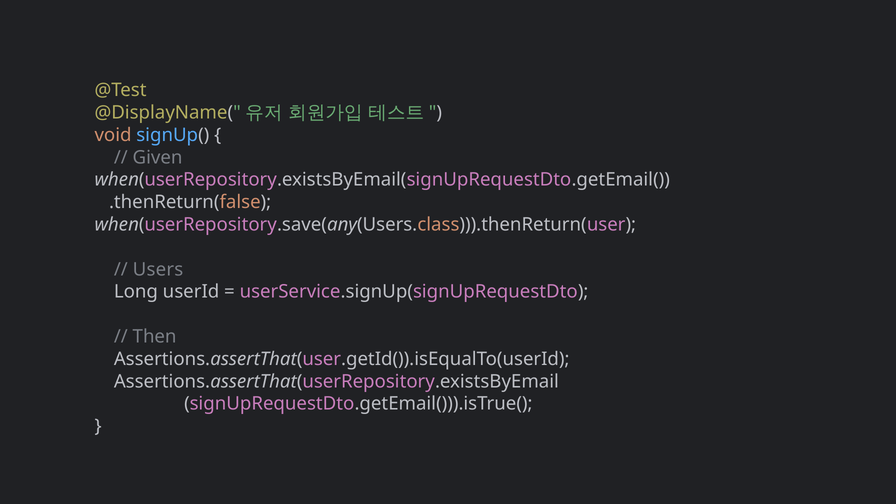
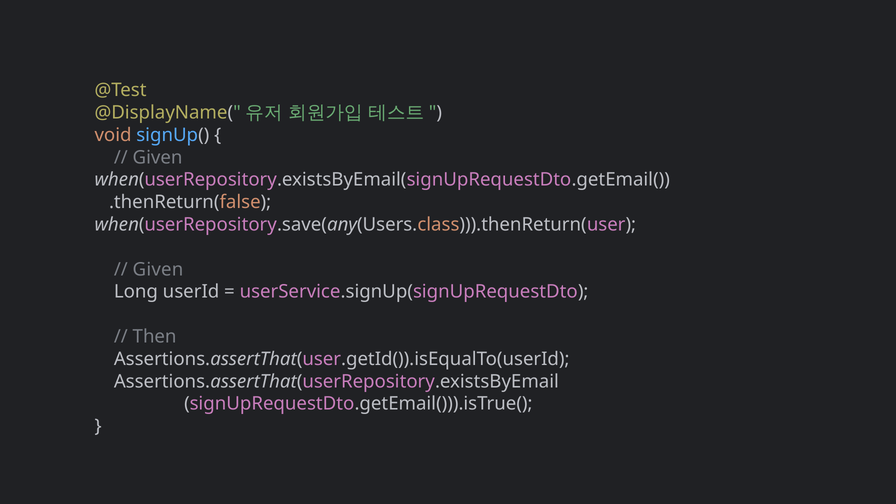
Users: Users -> Given (158, 269)
